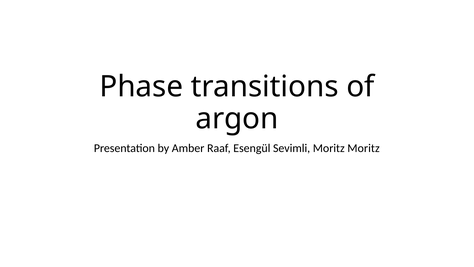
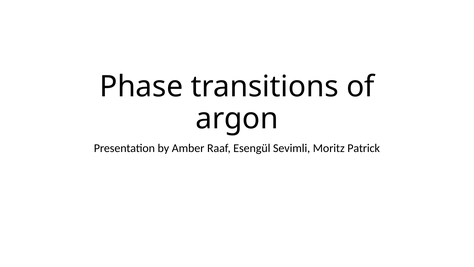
Moritz Moritz: Moritz -> Patrick (364, 148)
